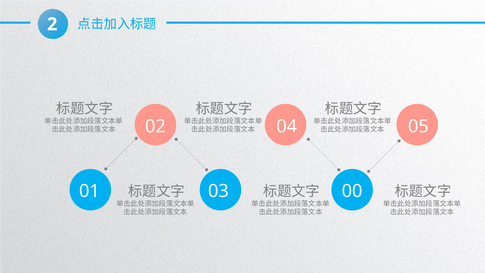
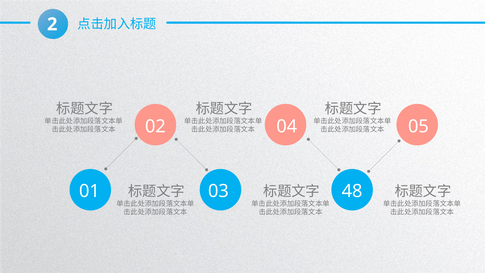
00: 00 -> 48 (352, 191)
